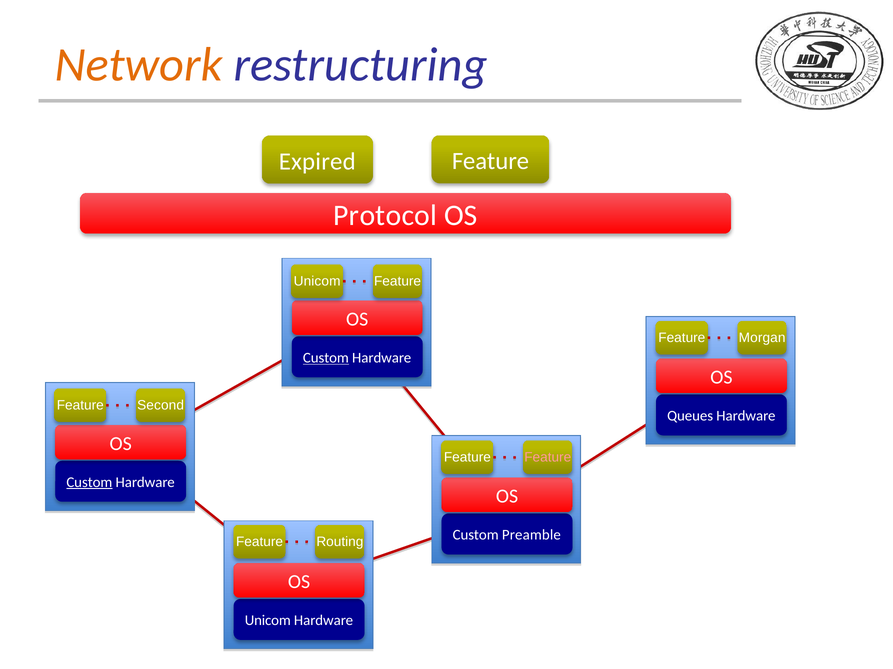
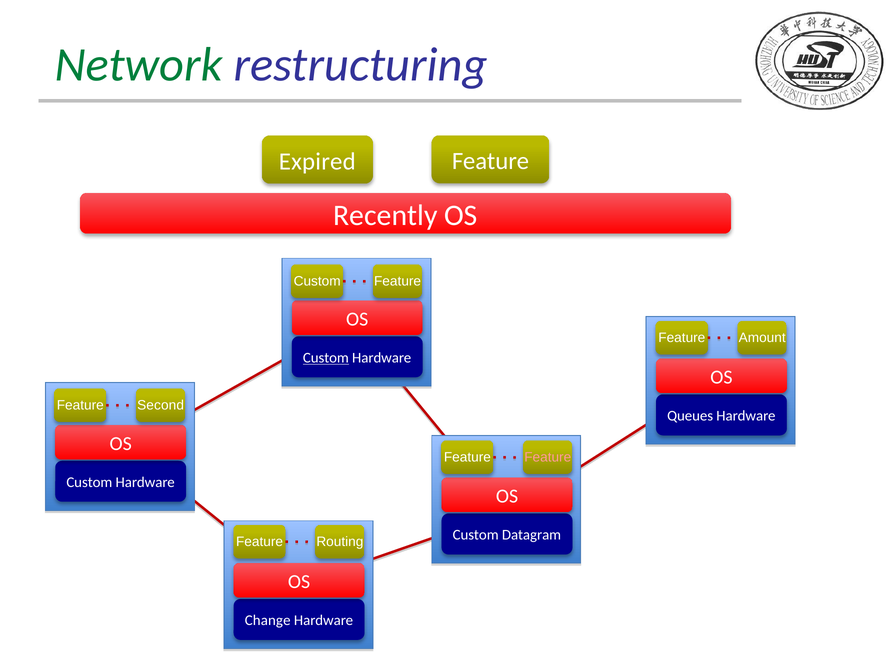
Network colour: orange -> green (139, 65)
Protocol: Protocol -> Recently (385, 216)
Unicom: Unicom -> Custom (317, 281)
Morgan: Morgan -> Amount (762, 338)
Custom underline: present -> none (89, 483)
Preamble: Preamble -> Datagram (531, 536)
Unicom: Unicom -> Change (268, 621)
